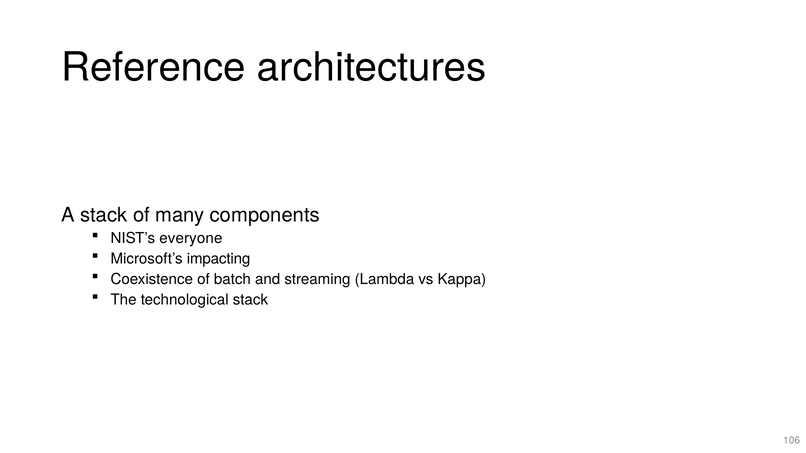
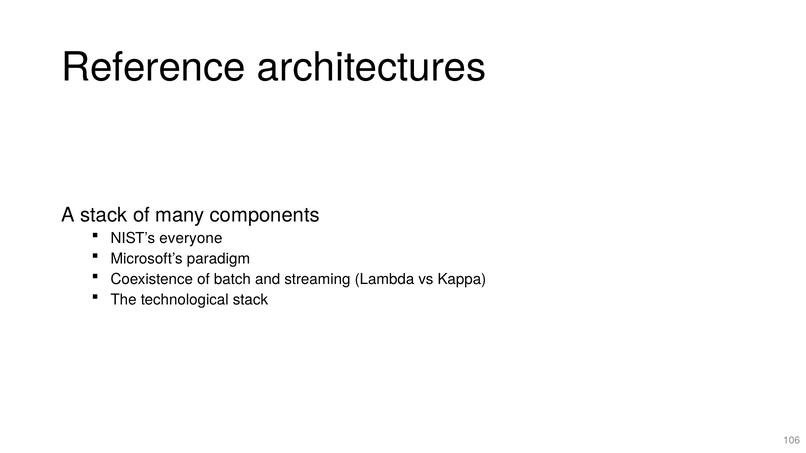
impacting: impacting -> paradigm (218, 259)
